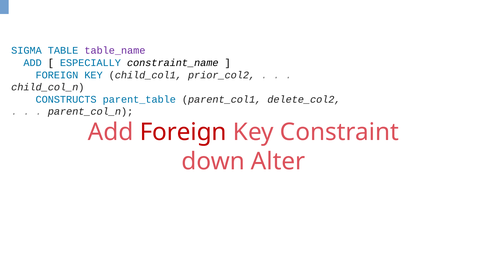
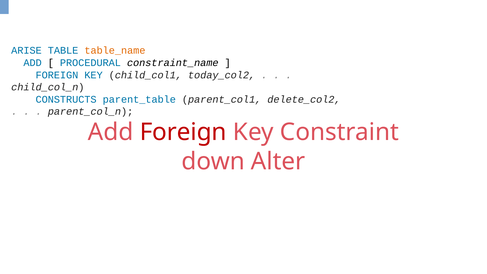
SIGMA: SIGMA -> ARISE (26, 51)
table_name colour: purple -> orange (115, 51)
ESPECIALLY: ESPECIALLY -> PROCEDURAL (90, 63)
prior_col2: prior_col2 -> today_col2 (222, 75)
